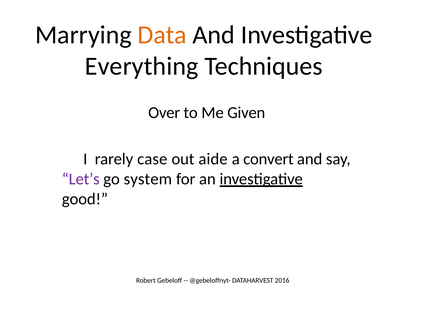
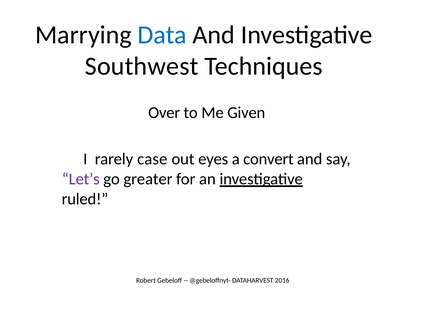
Data colour: orange -> blue (162, 35)
Everything: Everything -> Southwest (142, 66)
aide: aide -> eyes (213, 159)
system: system -> greater (148, 179)
good: good -> ruled (85, 199)
